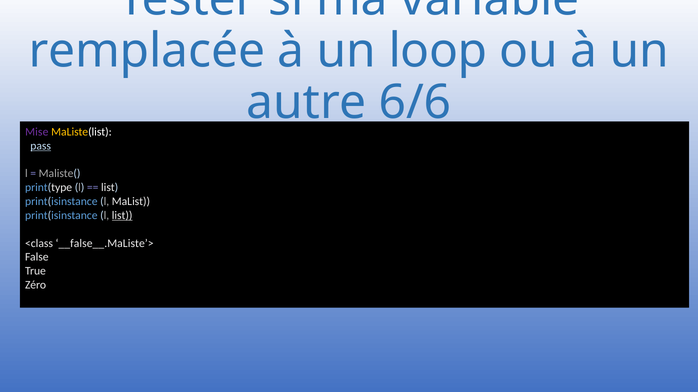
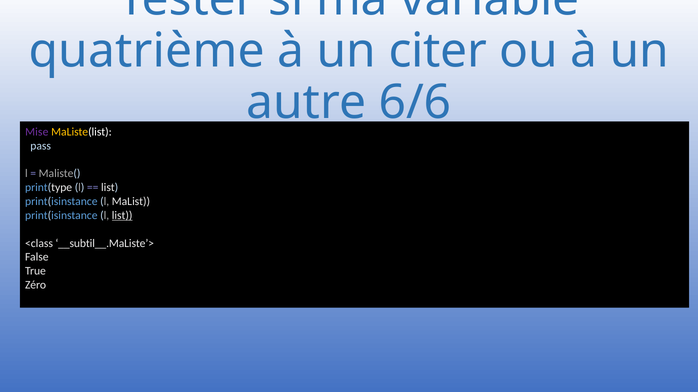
remplacée: remplacée -> quatrième (147, 51)
loop: loop -> citer (438, 51)
pass underline: present -> none (41, 146)
__false__.MaListe’>: __false__.MaListe’> -> __subtil__.MaListe’> (105, 244)
